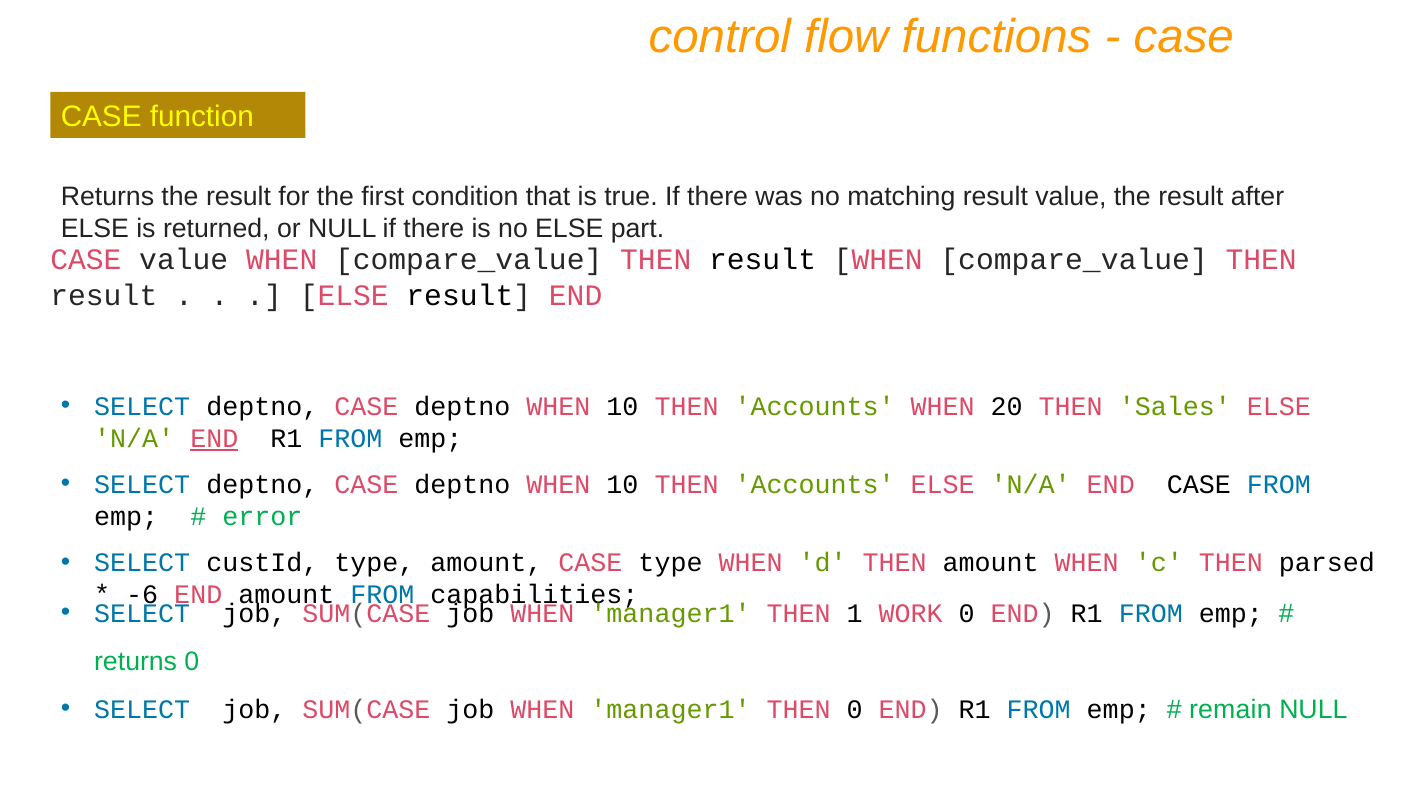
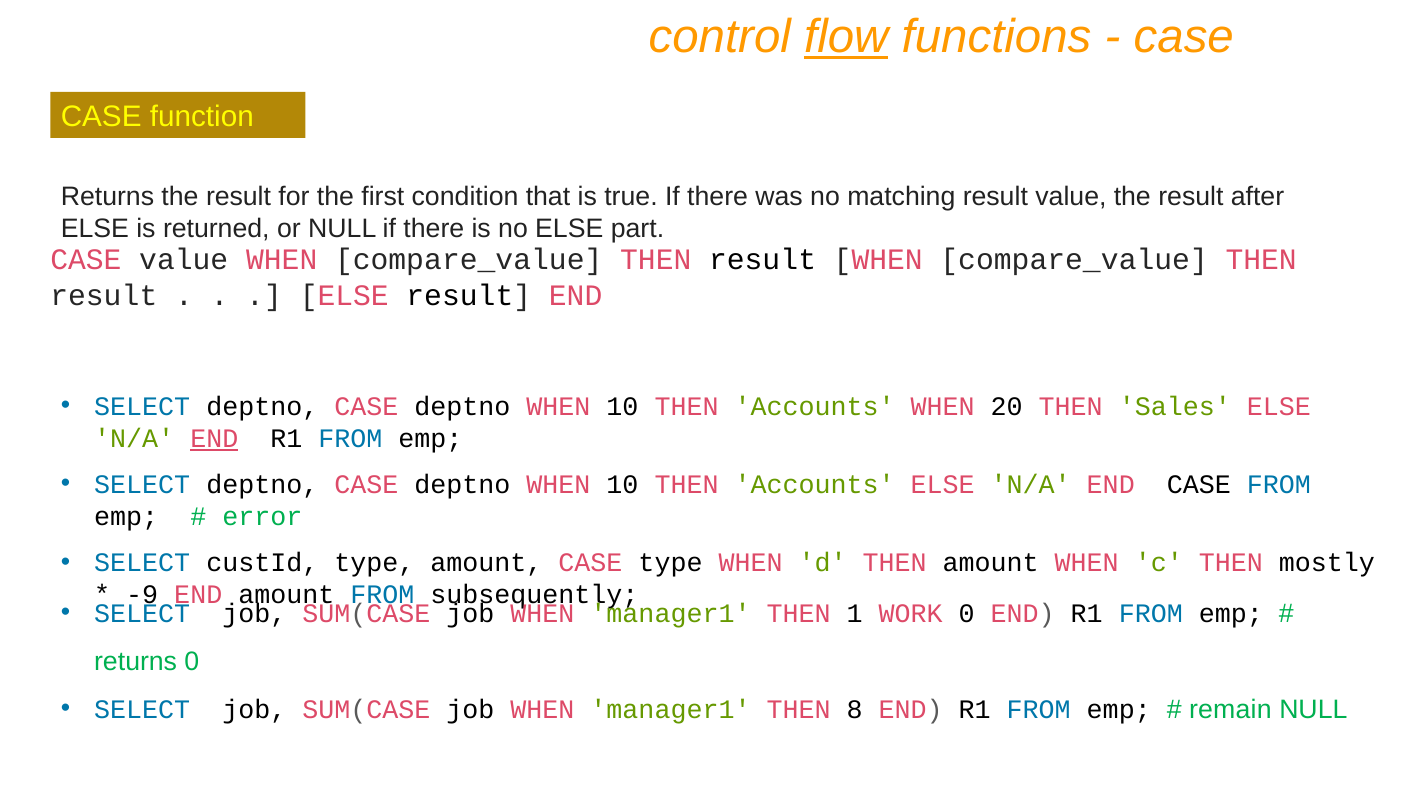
flow underline: none -> present (846, 37)
parsed: parsed -> mostly (1327, 563)
-6: -6 -> -9 (142, 595)
capabilities: capabilities -> subsequently (534, 595)
THEN 0: 0 -> 8 (855, 710)
